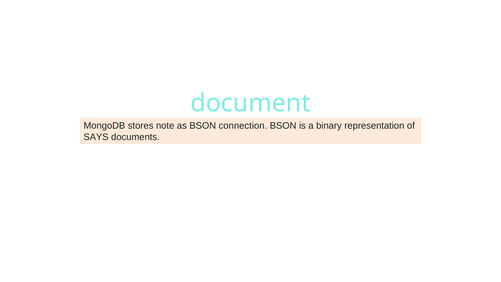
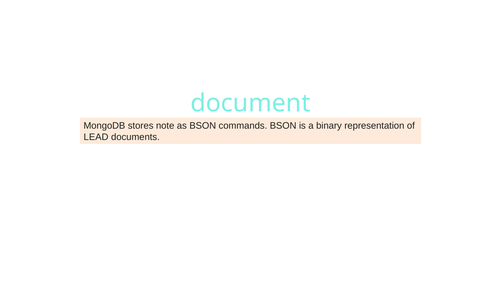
connection: connection -> commands (243, 126)
SAYS: SAYS -> LEAD (96, 137)
